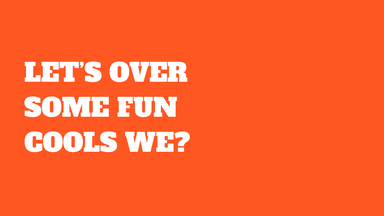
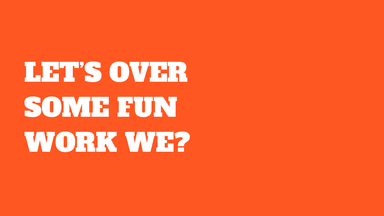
COOLS: COOLS -> WORK (71, 144)
